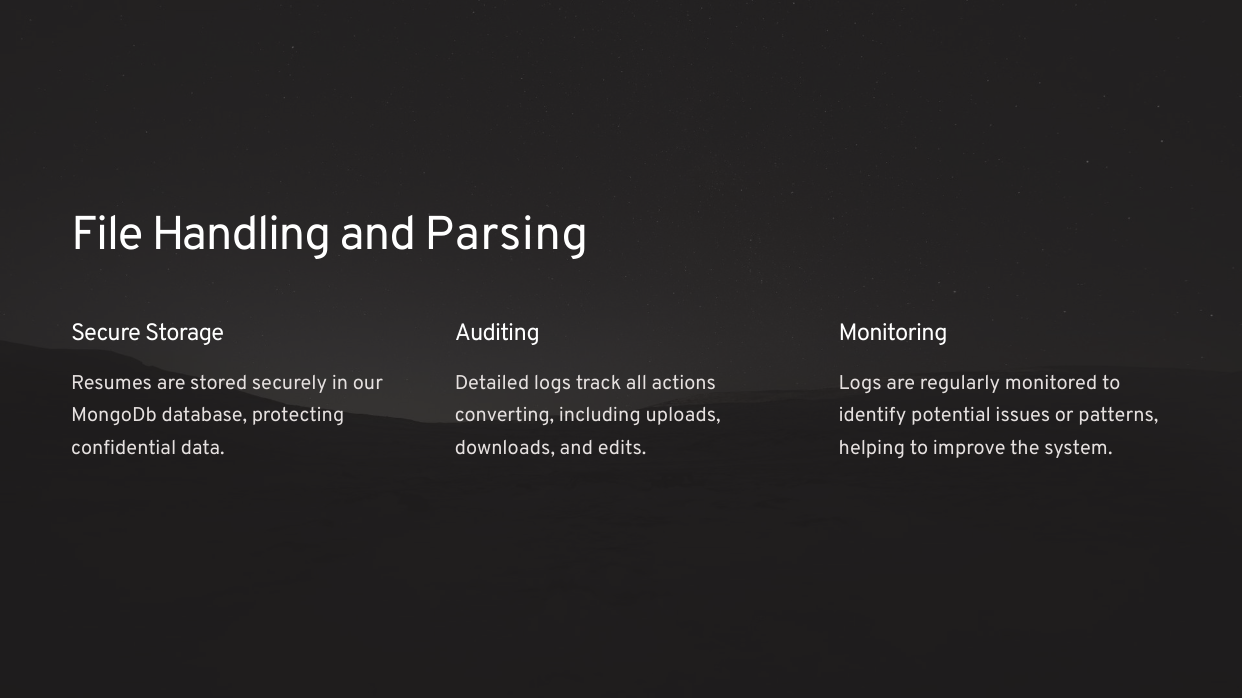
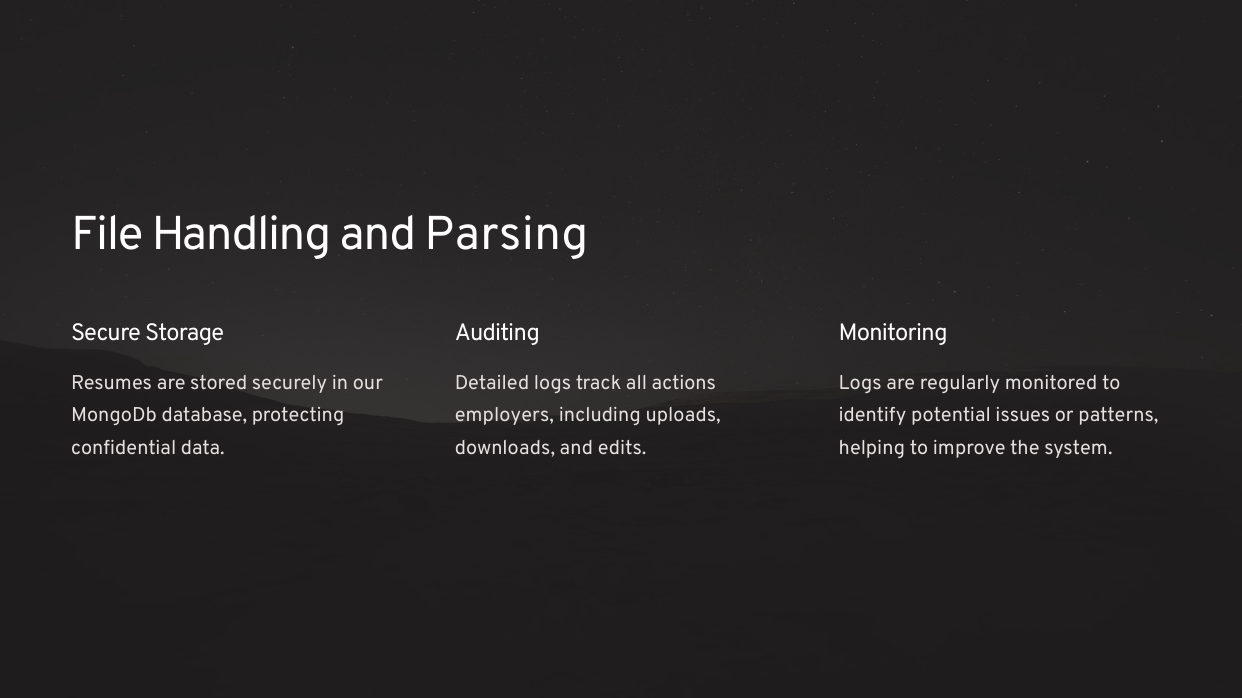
converting: converting -> employers (504, 416)
